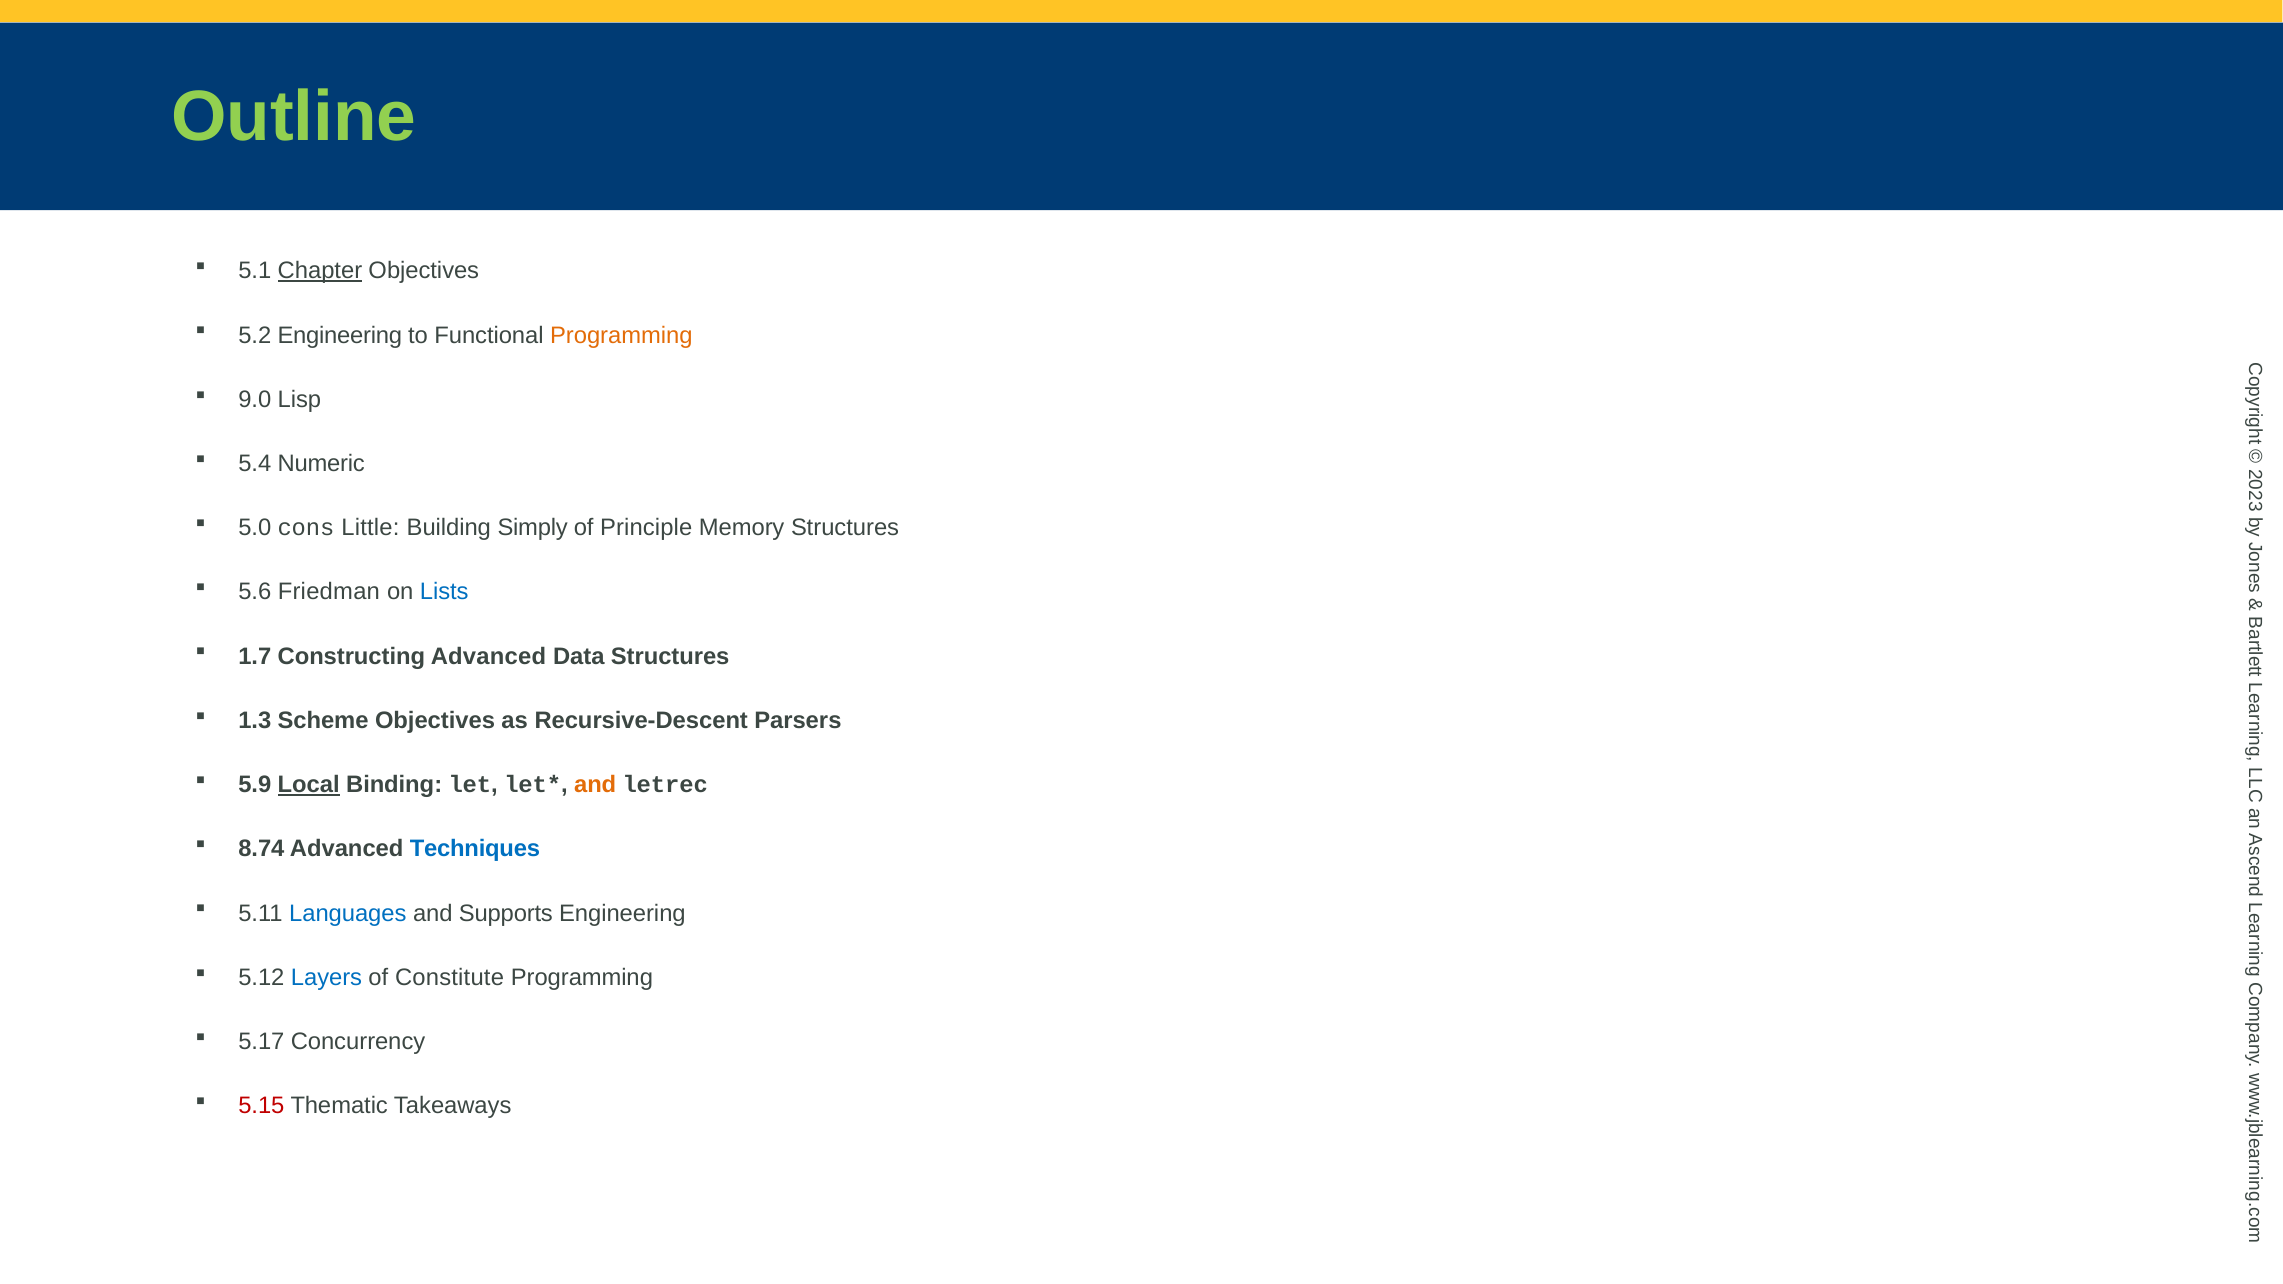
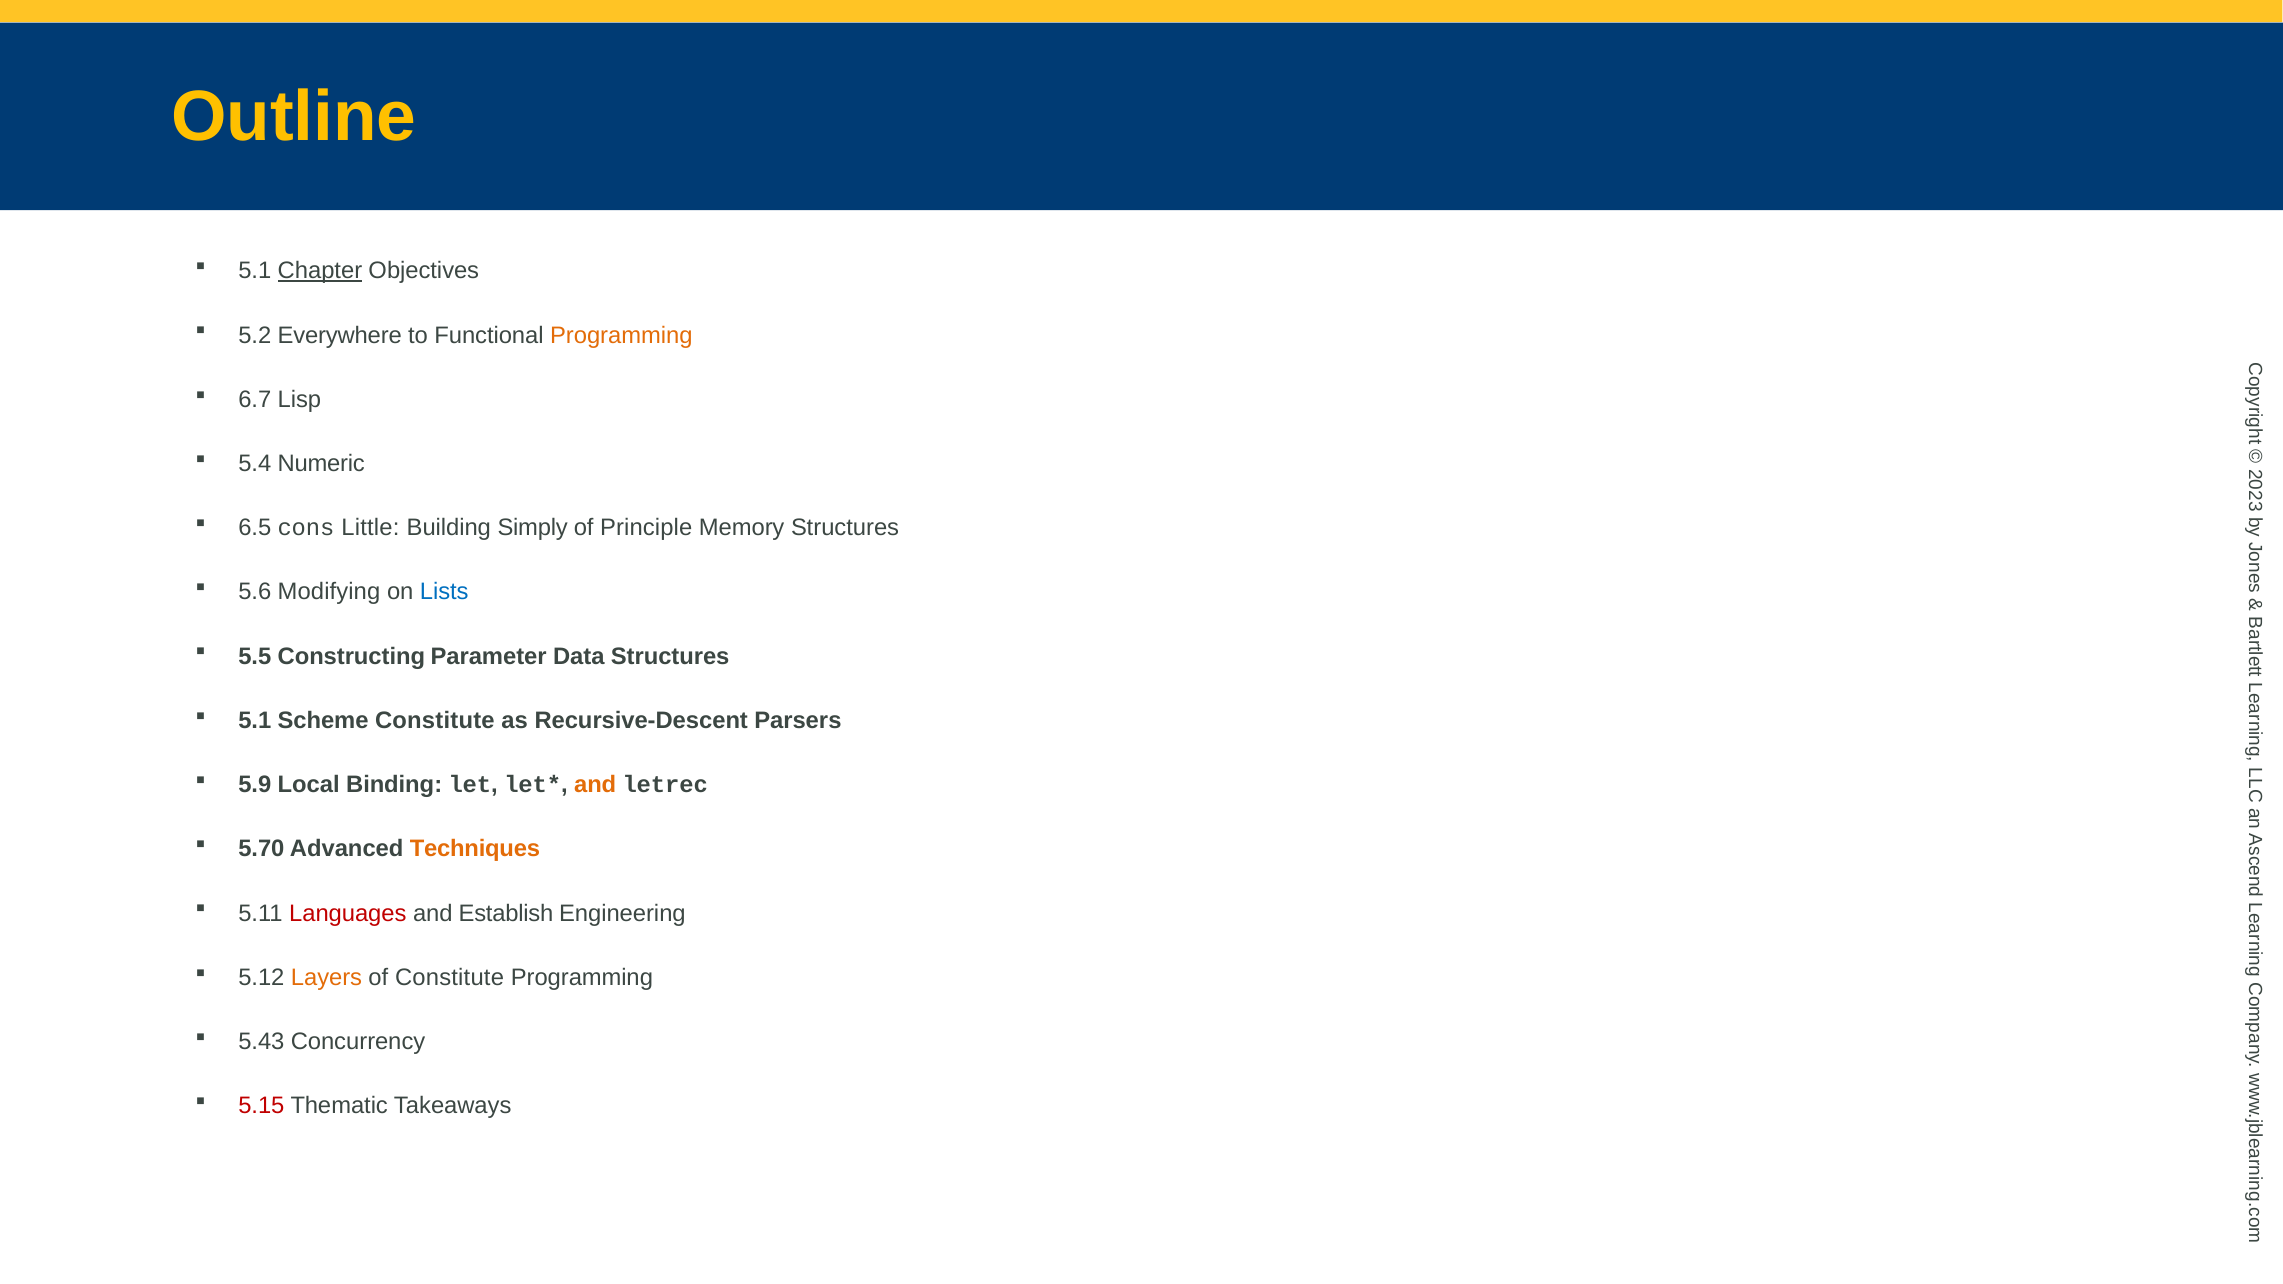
Outline colour: light green -> yellow (294, 117)
5.2 Engineering: Engineering -> Everywhere (340, 335)
9.0: 9.0 -> 6.7 (255, 399)
5.0: 5.0 -> 6.5 (255, 528)
Friedman: Friedman -> Modifying (329, 592)
1.7: 1.7 -> 5.5 (255, 656)
Constructing Advanced: Advanced -> Parameter (489, 656)
1.3: 1.3 -> 5.1 (255, 721)
Scheme Objectives: Objectives -> Constitute (435, 721)
Local underline: present -> none (309, 785)
8.74: 8.74 -> 5.70 (261, 849)
Techniques colour: blue -> orange (475, 849)
Languages colour: blue -> red (348, 913)
Supports: Supports -> Establish (506, 913)
Layers colour: blue -> orange (326, 978)
5.17: 5.17 -> 5.43 (261, 1042)
